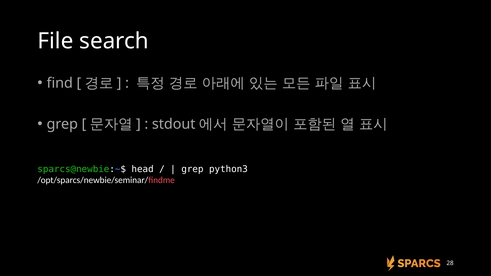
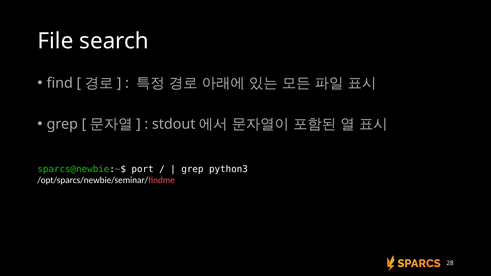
head: head -> port (143, 169)
